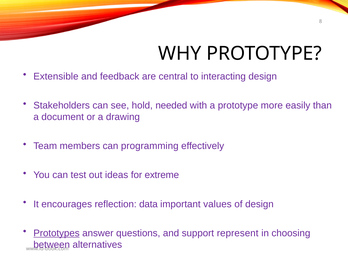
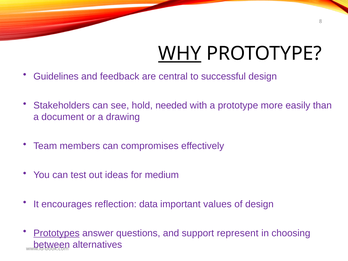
WHY underline: none -> present (180, 54)
Extensible: Extensible -> Guidelines (56, 76)
interacting: interacting -> successful (223, 76)
programming: programming -> compromises (150, 146)
extreme: extreme -> medium (162, 175)
